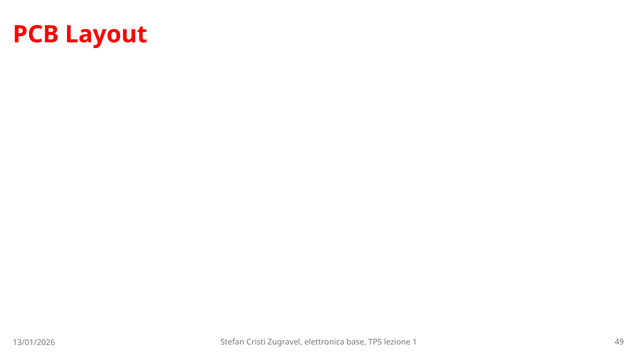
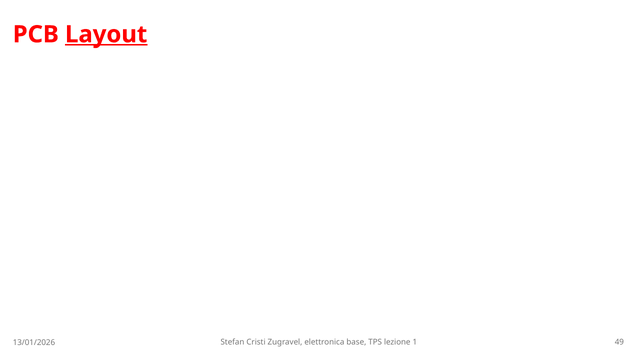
Layout underline: none -> present (106, 34)
